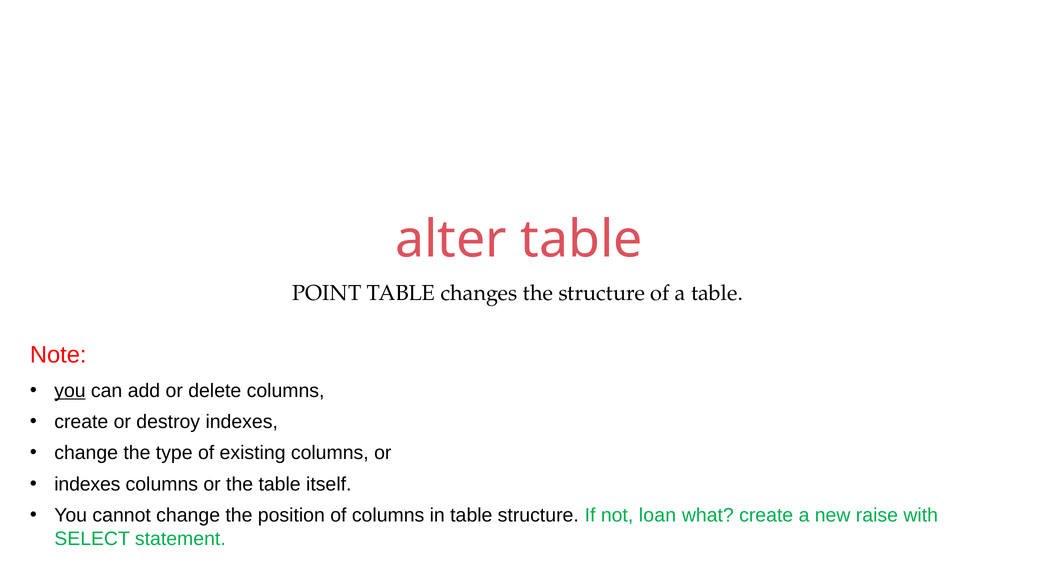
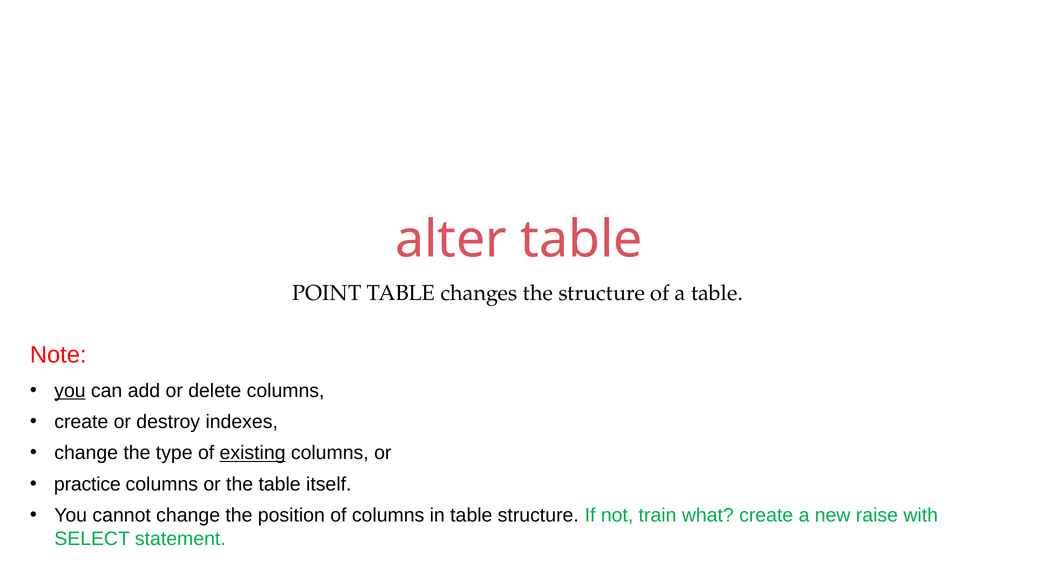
existing underline: none -> present (253, 453)
indexes: indexes -> practice (87, 484)
loan: loan -> train (658, 515)
